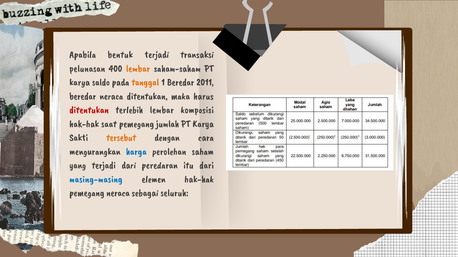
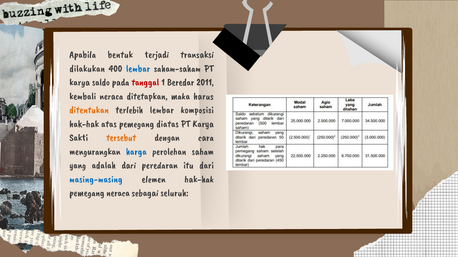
pelunasan: pelunasan -> dilakukan (87, 69)
lembar colour: orange -> blue (138, 69)
tanggal colour: orange -> red (145, 82)
beredar: beredar -> kembali (83, 96)
neraca ditentukan: ditentukan -> ditetapkan (147, 96)
ditentukan colour: red -> orange (89, 110)
saat: saat -> atas (109, 124)
jumlah: jumlah -> diatas (168, 124)
yang terjadi: terjadi -> adalah (104, 166)
